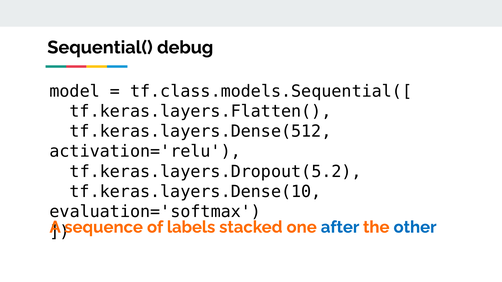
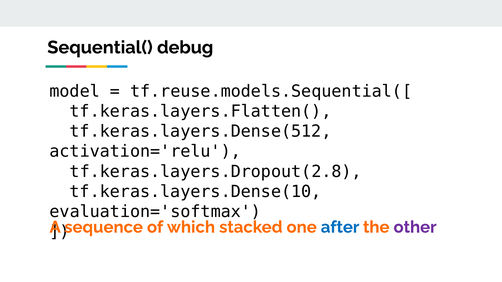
tf.class.models.Sequential([: tf.class.models.Sequential([ -> tf.reuse.models.Sequential([ (271, 91)
tf.keras.layers.Dropout(5.2: tf.keras.layers.Dropout(5.2 -> tf.keras.layers.Dropout(2.8 (216, 172)
labels: labels -> which (191, 227)
other colour: blue -> purple (415, 227)
